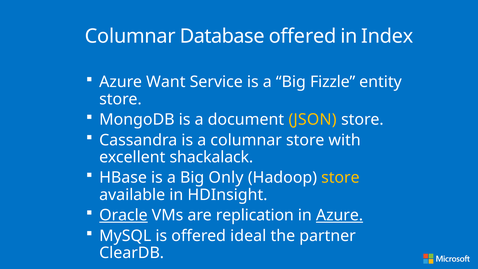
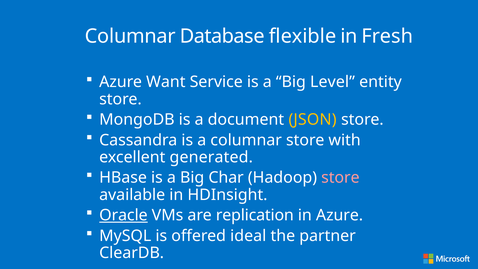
Database offered: offered -> flexible (302, 36)
Index: Index -> Fresh (387, 36)
Fizzle: Fizzle -> Level (332, 82)
shackalack: shackalack -> generated (211, 157)
Only: Only -> Char (226, 178)
store colour: yellow -> pink (340, 178)
Azure underline: present -> none (340, 215)
